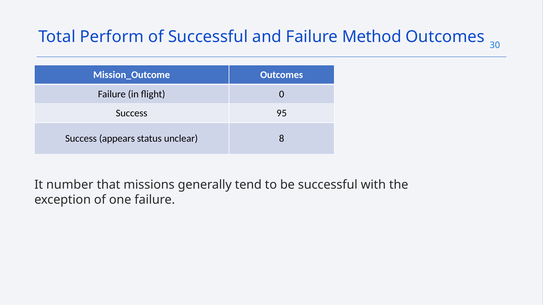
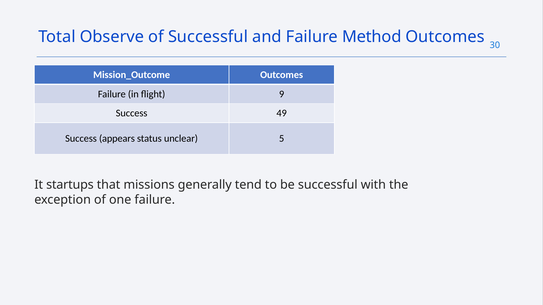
Perform: Perform -> Observe (112, 37)
0: 0 -> 9 (282, 94)
95: 95 -> 49 (282, 113)
8: 8 -> 5 (282, 139)
number: number -> startups (70, 185)
